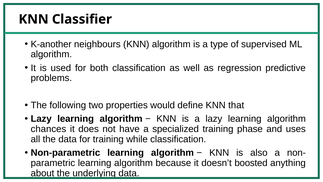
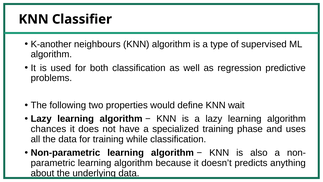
that: that -> wait (236, 105)
boosted: boosted -> predicts (251, 163)
